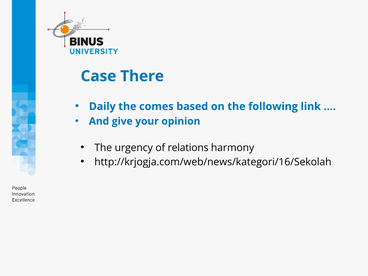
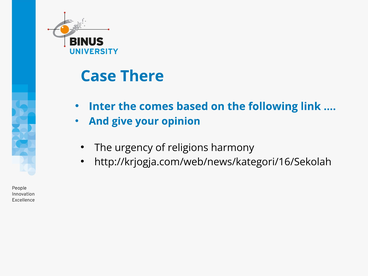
Daily: Daily -> Inter (102, 106)
relations: relations -> religions (188, 148)
